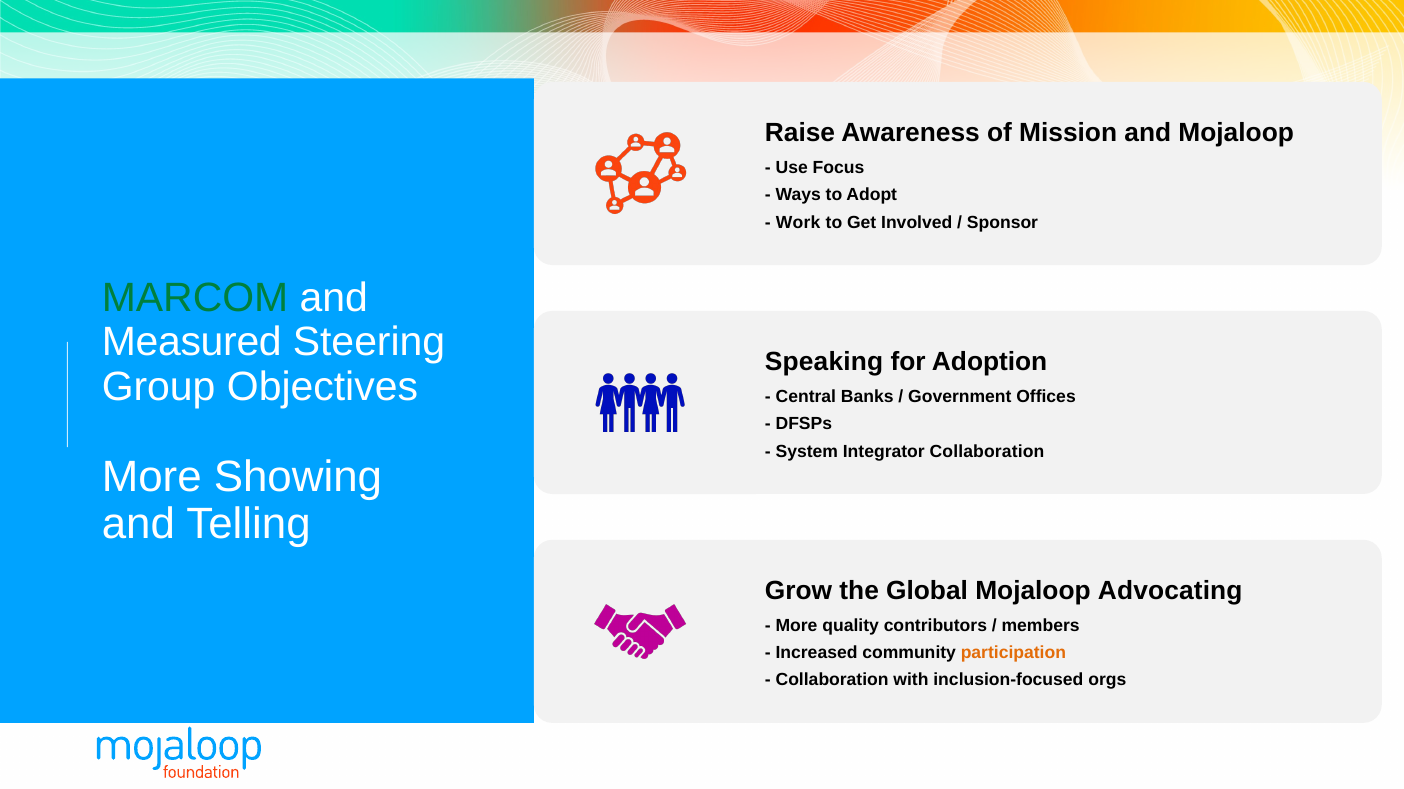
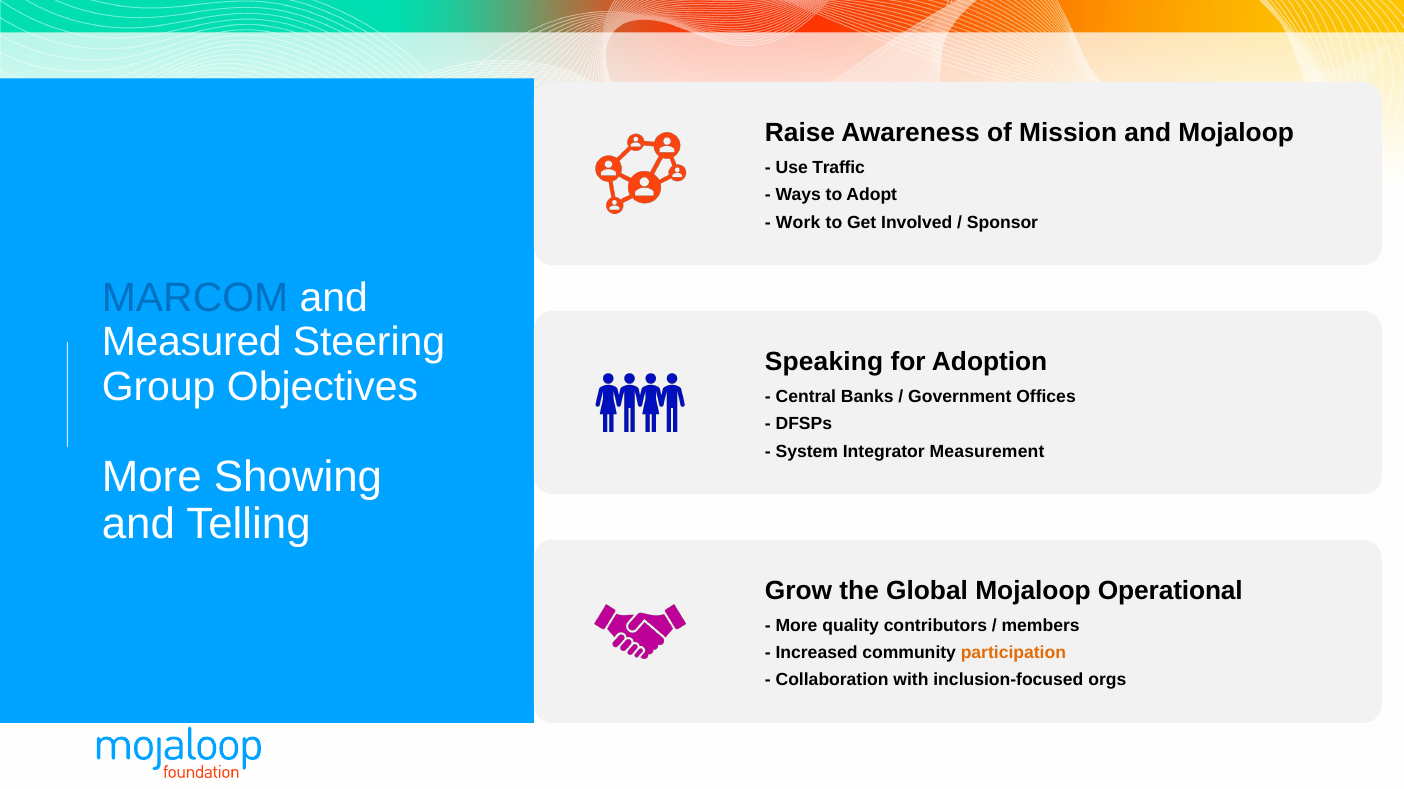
Focus: Focus -> Traffic (839, 168)
MARCOM colour: green -> blue (195, 298)
Integrator Collaboration: Collaboration -> Measurement (987, 452)
Advocating: Advocating -> Operational (1170, 591)
